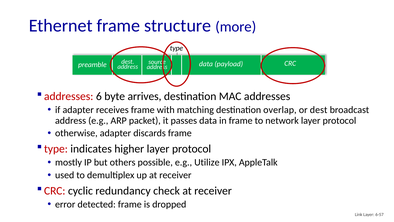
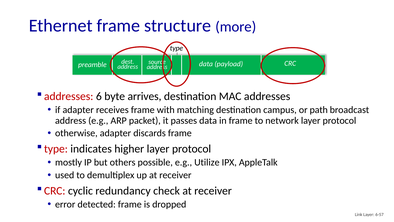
overlap: overlap -> campus (280, 110)
or dest: dest -> path (319, 110)
